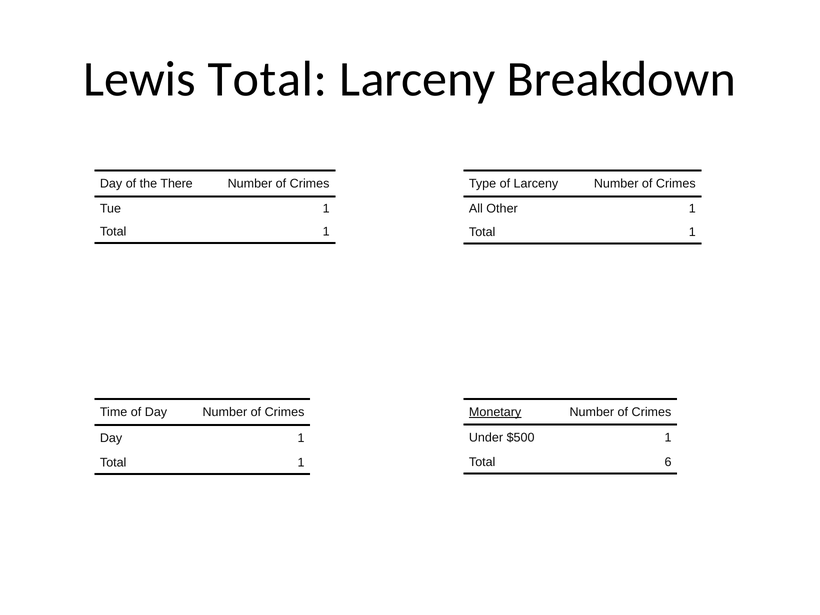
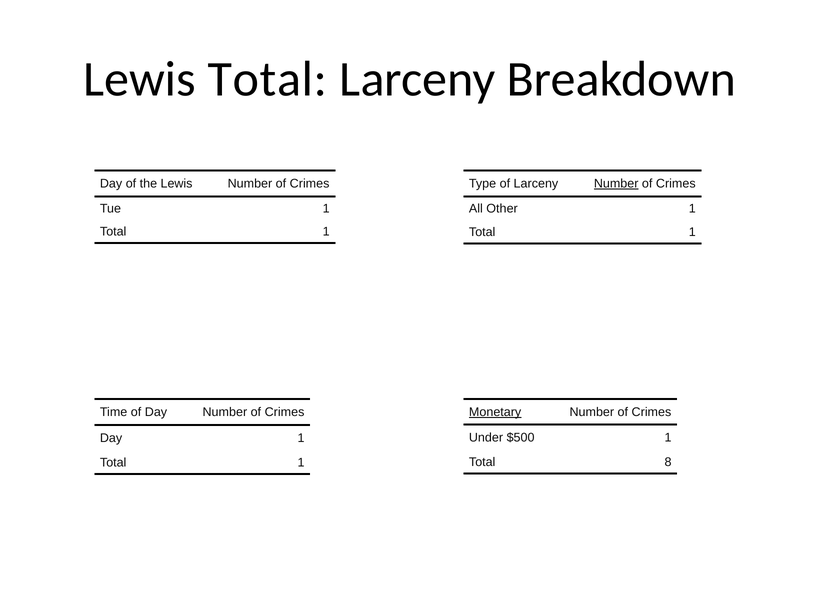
the There: There -> Lewis (177, 184)
Number underline: none -> present (616, 184)
6: 6 -> 8 (668, 462)
